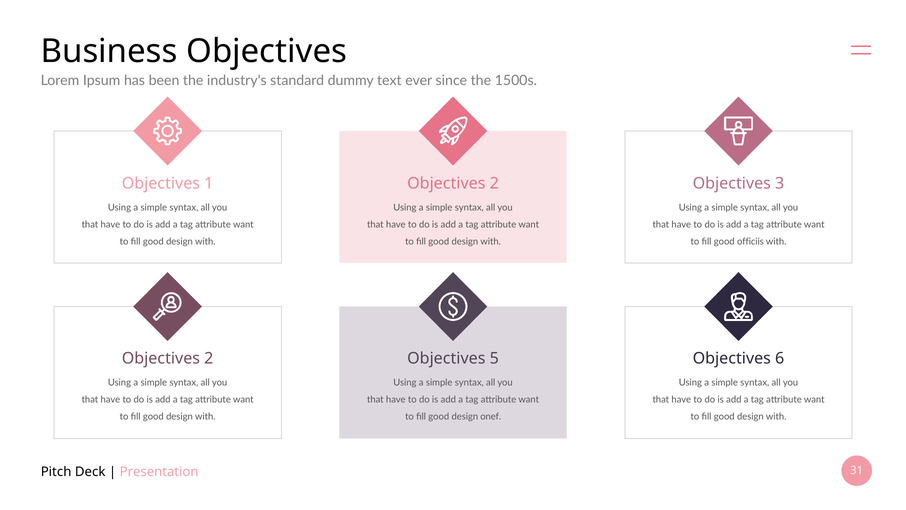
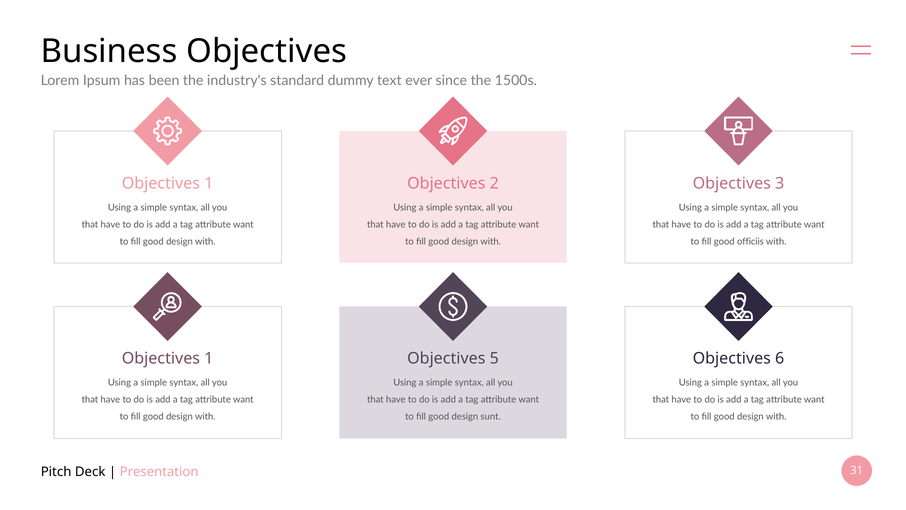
2: 2 -> 1 (209, 358)
onef: onef -> sunt (491, 417)
